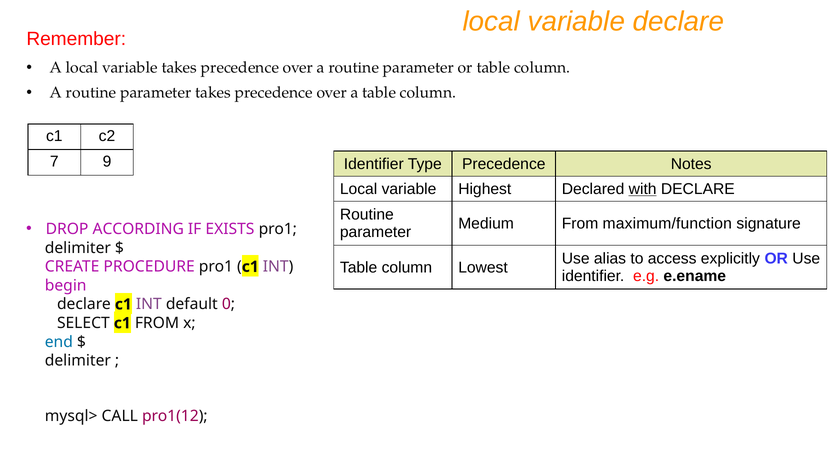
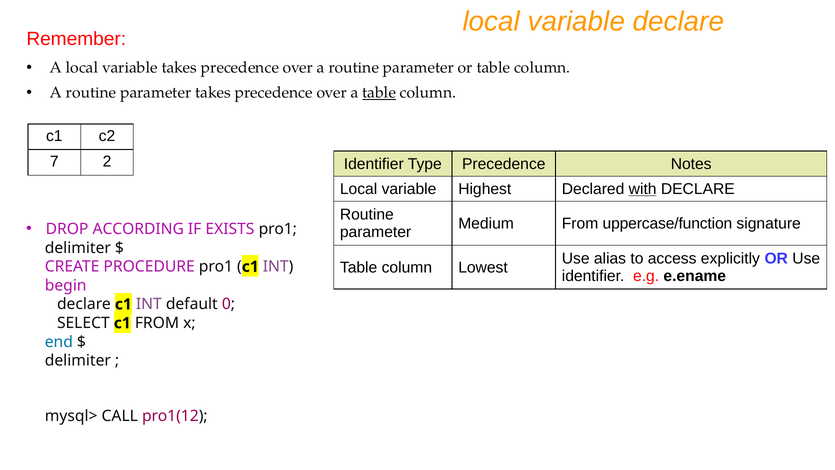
table underline: none -> present (379, 93)
9: 9 -> 2 (107, 162)
maximum/function: maximum/function -> uppercase/function (667, 223)
